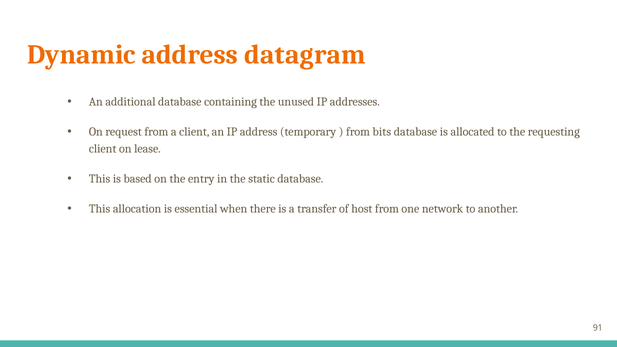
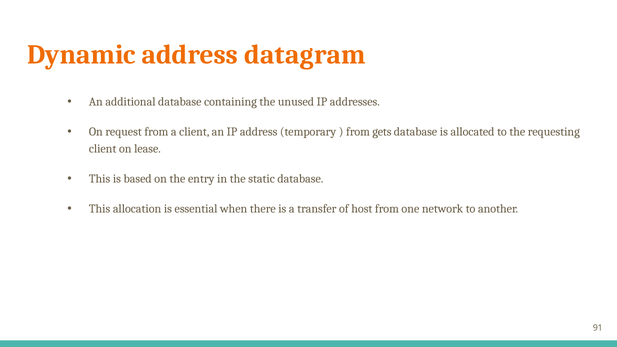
bits: bits -> gets (382, 132)
